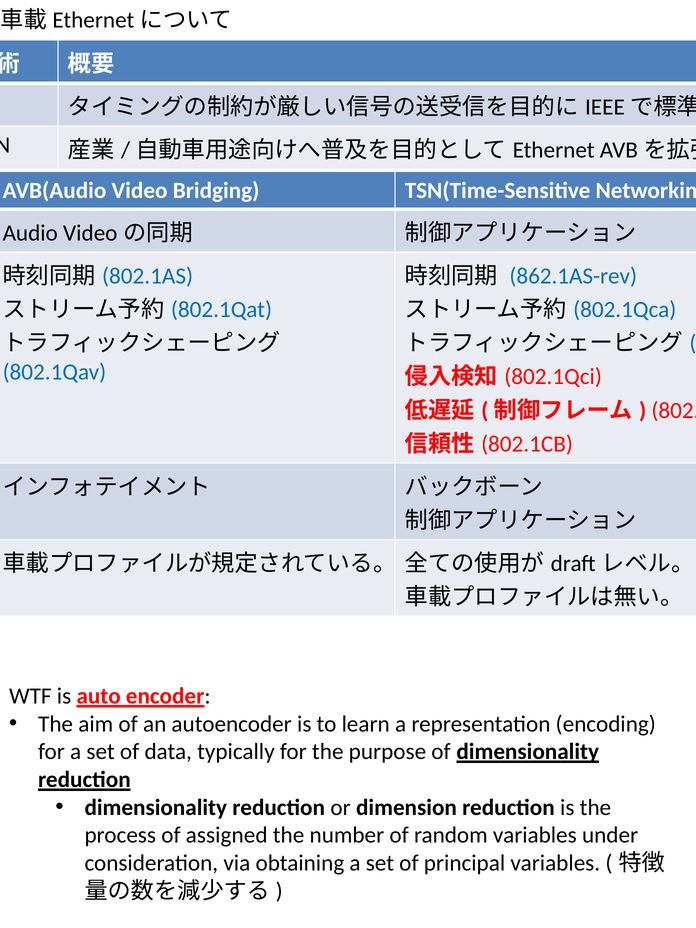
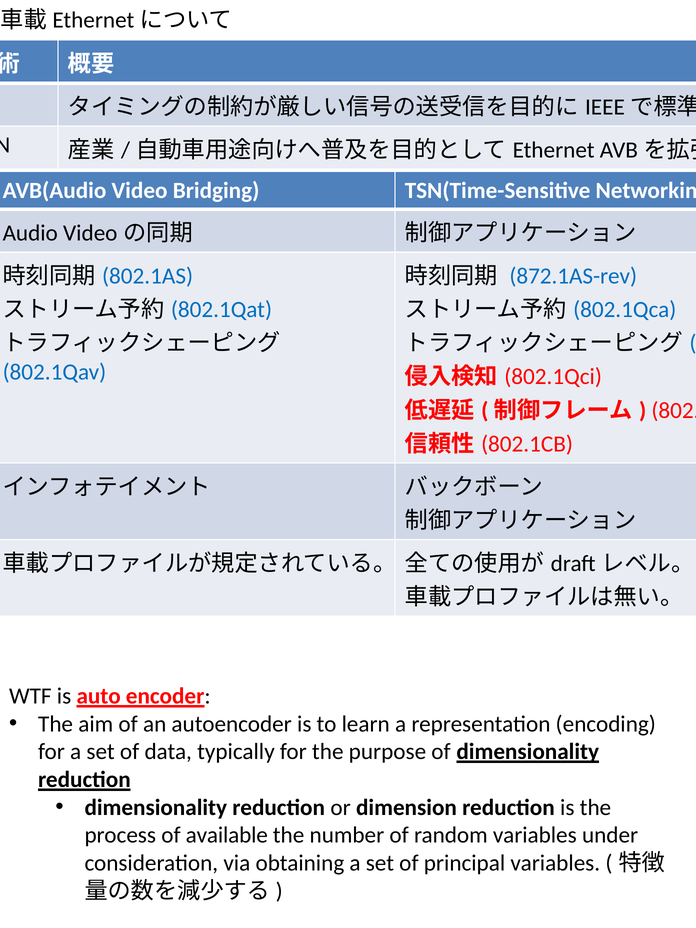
862.1AS-rev: 862.1AS-rev -> 872.1AS-rev (573, 276)
assigned: assigned -> available (227, 835)
